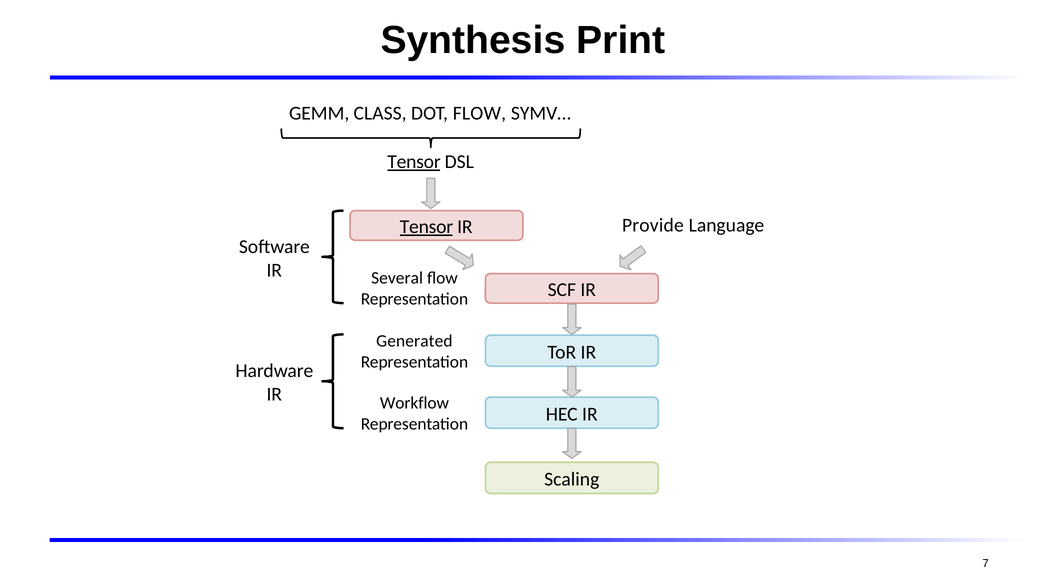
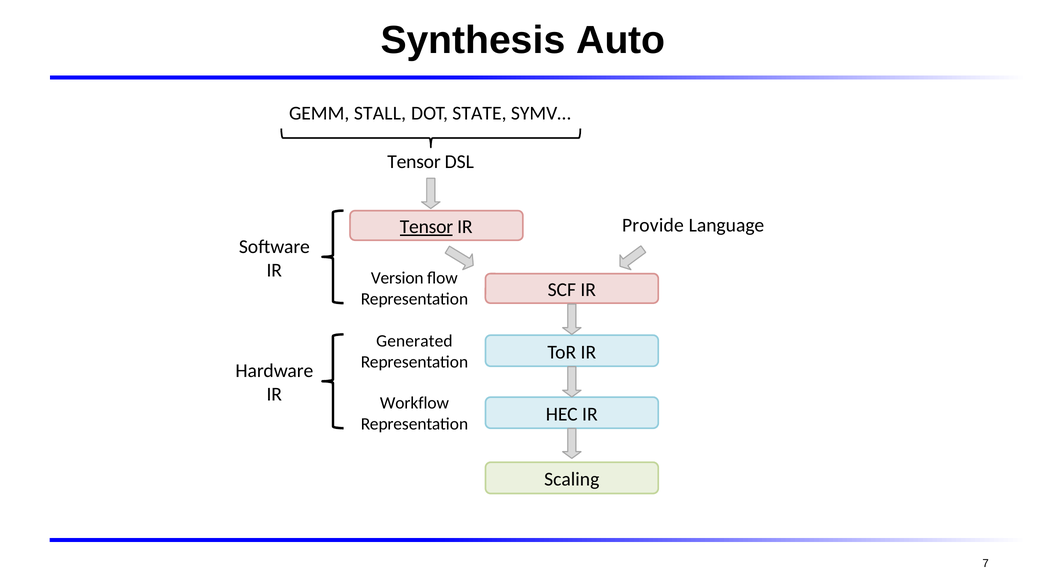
Print: Print -> Auto (621, 40)
CLASS: CLASS -> STALL (380, 113)
DOT FLOW: FLOW -> STATE (479, 113)
Tensor underline: present -> none (414, 162)
Several: Several -> Version (397, 278)
